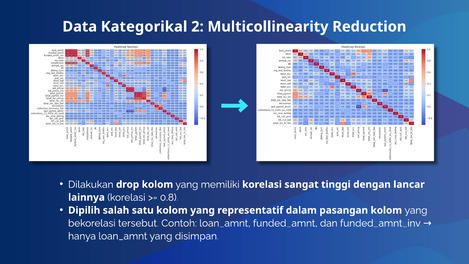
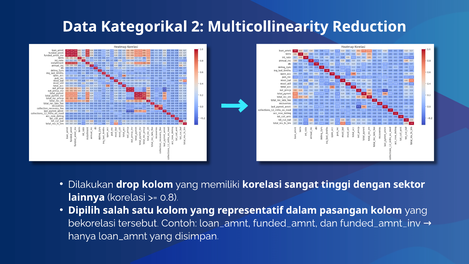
lancar: lancar -> sektor (409, 184)
